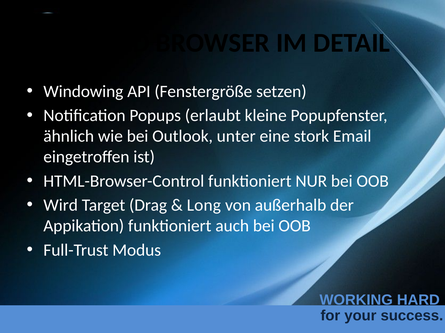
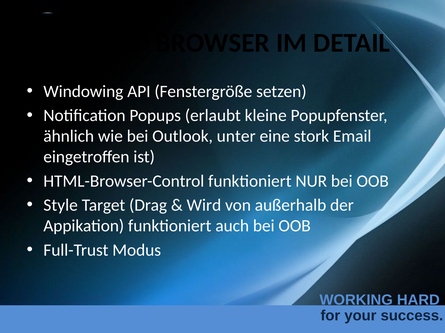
Wird: Wird -> Style (61, 206)
Long: Long -> Wird (204, 206)
